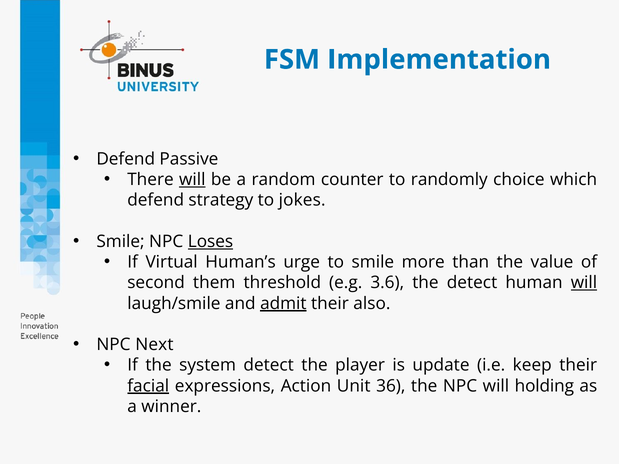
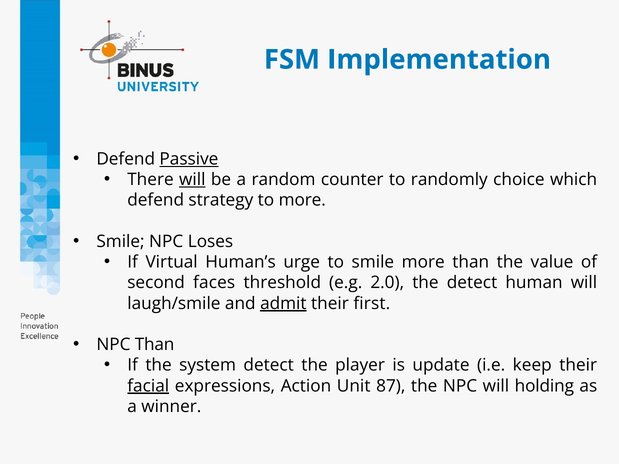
Passive underline: none -> present (189, 159)
to jokes: jokes -> more (302, 200)
Loses underline: present -> none (210, 242)
them: them -> faces (214, 283)
3.6: 3.6 -> 2.0 (387, 283)
will underline: present -> none (584, 283)
also: also -> first (372, 304)
NPC Next: Next -> Than (155, 345)
36: 36 -> 87 (391, 386)
